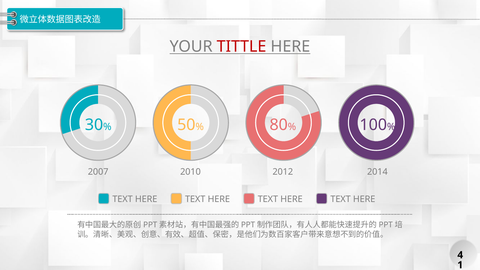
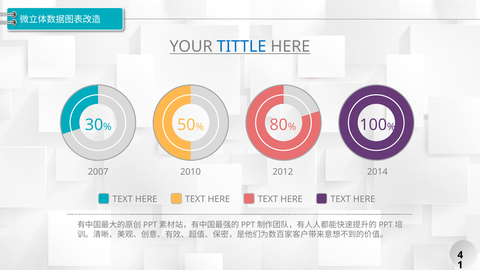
TITTLE colour: red -> blue (242, 46)
